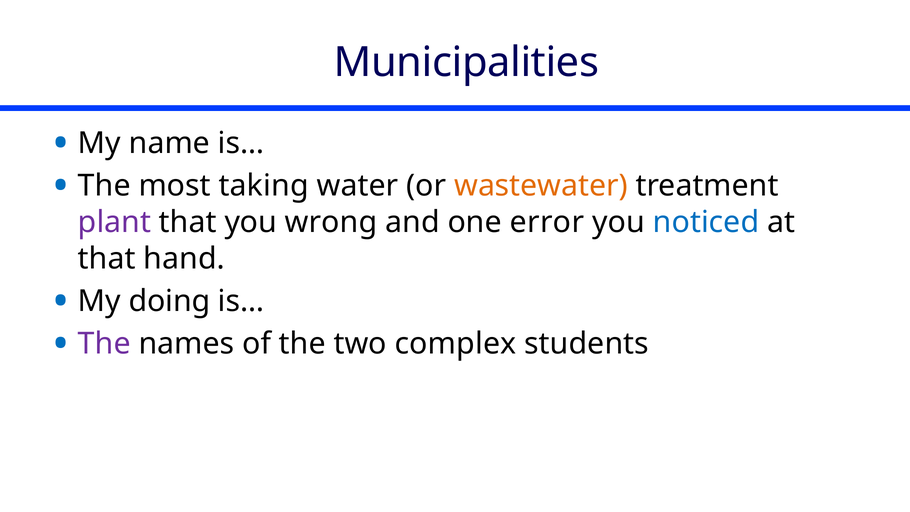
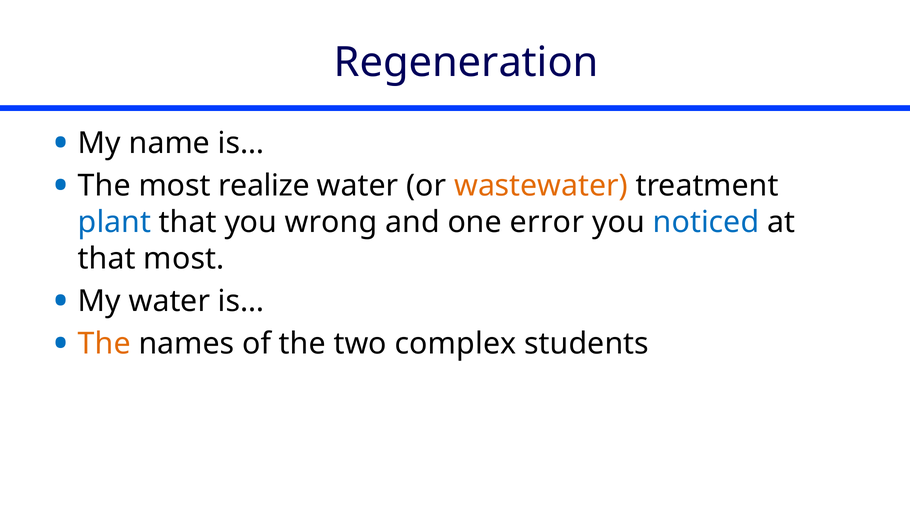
Municipalities: Municipalities -> Regeneration (466, 63)
taking: taking -> realize (264, 186)
plant colour: purple -> blue (114, 222)
that hand: hand -> most (184, 258)
My doing: doing -> water (169, 301)
The colour: purple -> orange (104, 343)
